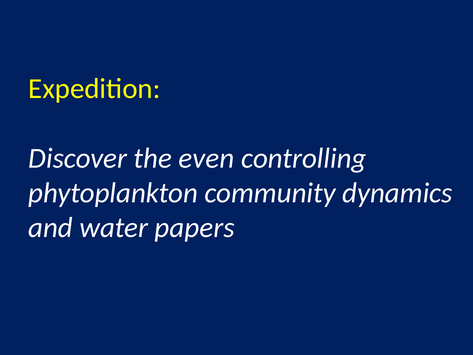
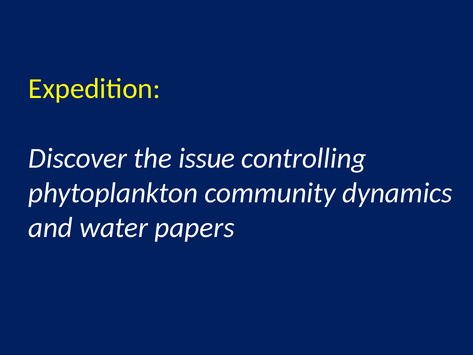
even: even -> issue (207, 158)
